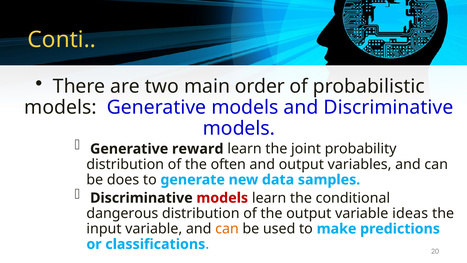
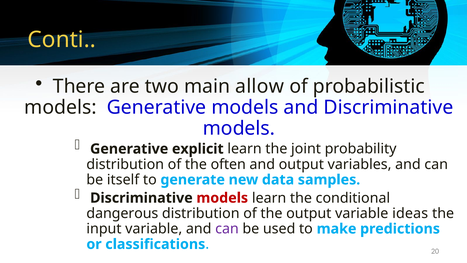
order: order -> allow (260, 86)
reward: reward -> explicit (198, 149)
does: does -> itself (123, 180)
can colour: orange -> purple (227, 229)
